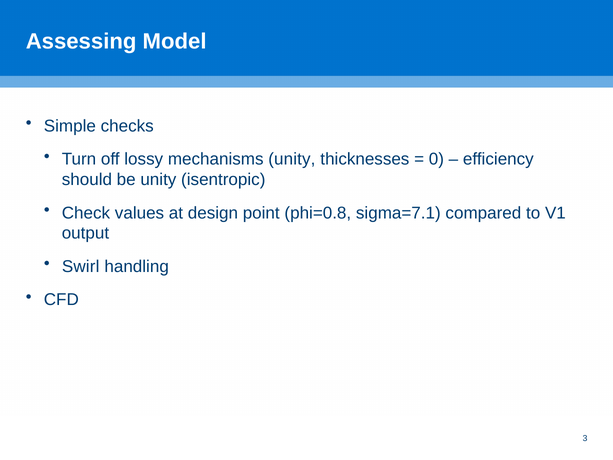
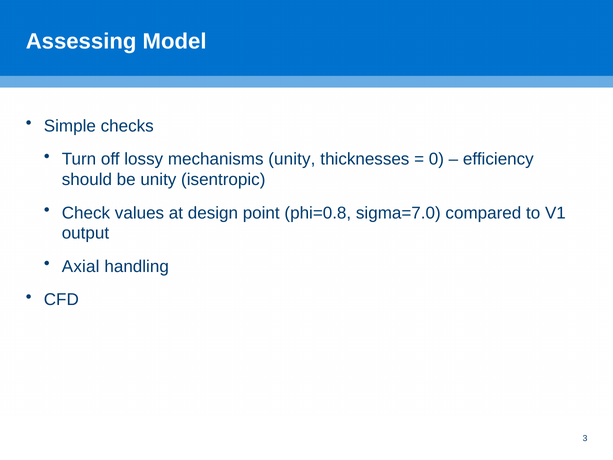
sigma=7.1: sigma=7.1 -> sigma=7.0 (398, 213)
Swirl: Swirl -> Axial (81, 266)
